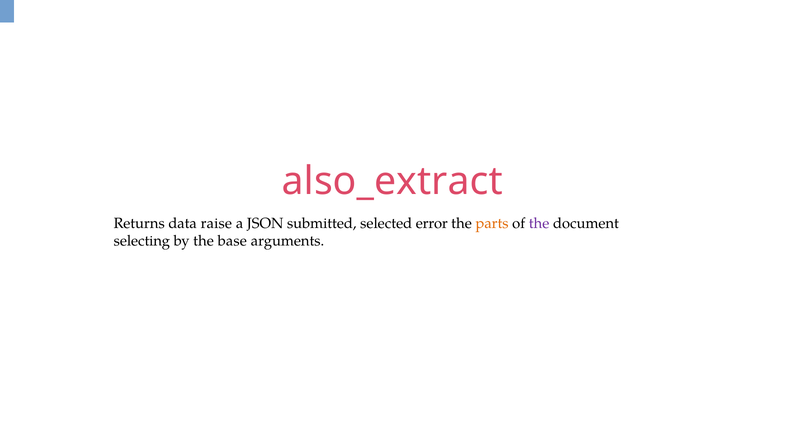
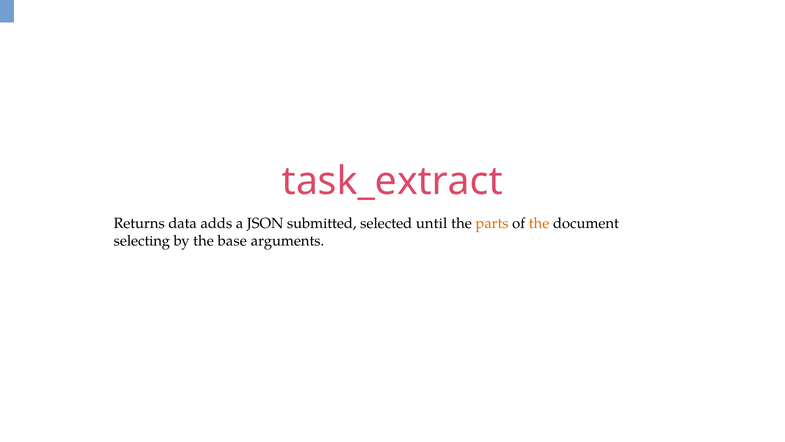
also_extract: also_extract -> task_extract (392, 181)
raise: raise -> adds (216, 223)
error: error -> until (432, 223)
the colour: purple -> orange (539, 223)
